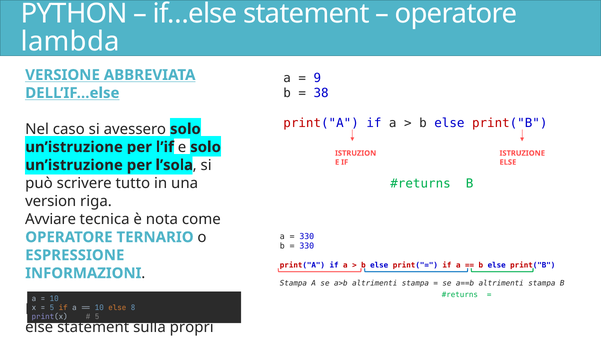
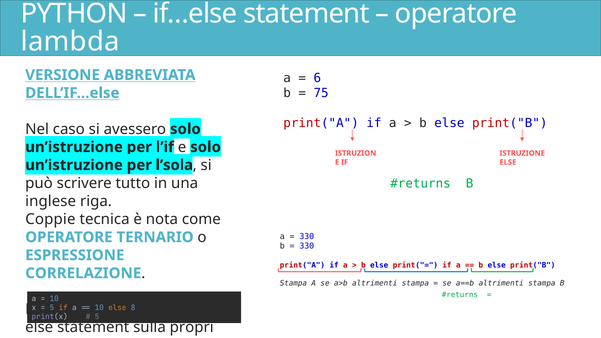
9: 9 -> 6 (317, 78)
38: 38 -> 75 (321, 93)
version: version -> inglese (51, 201)
Avviare: Avviare -> Coppie (50, 219)
INFORMAZIONI: INFORMAZIONI -> CORRELAZIONE (83, 273)
